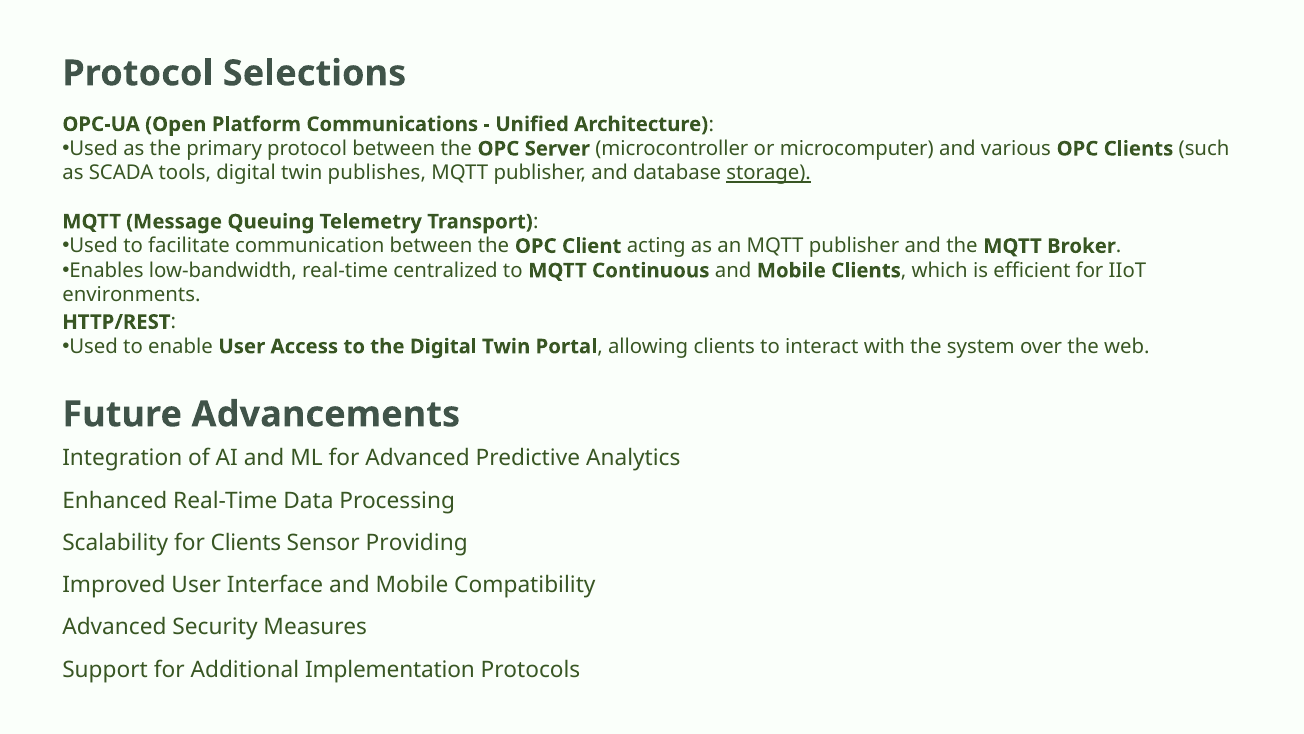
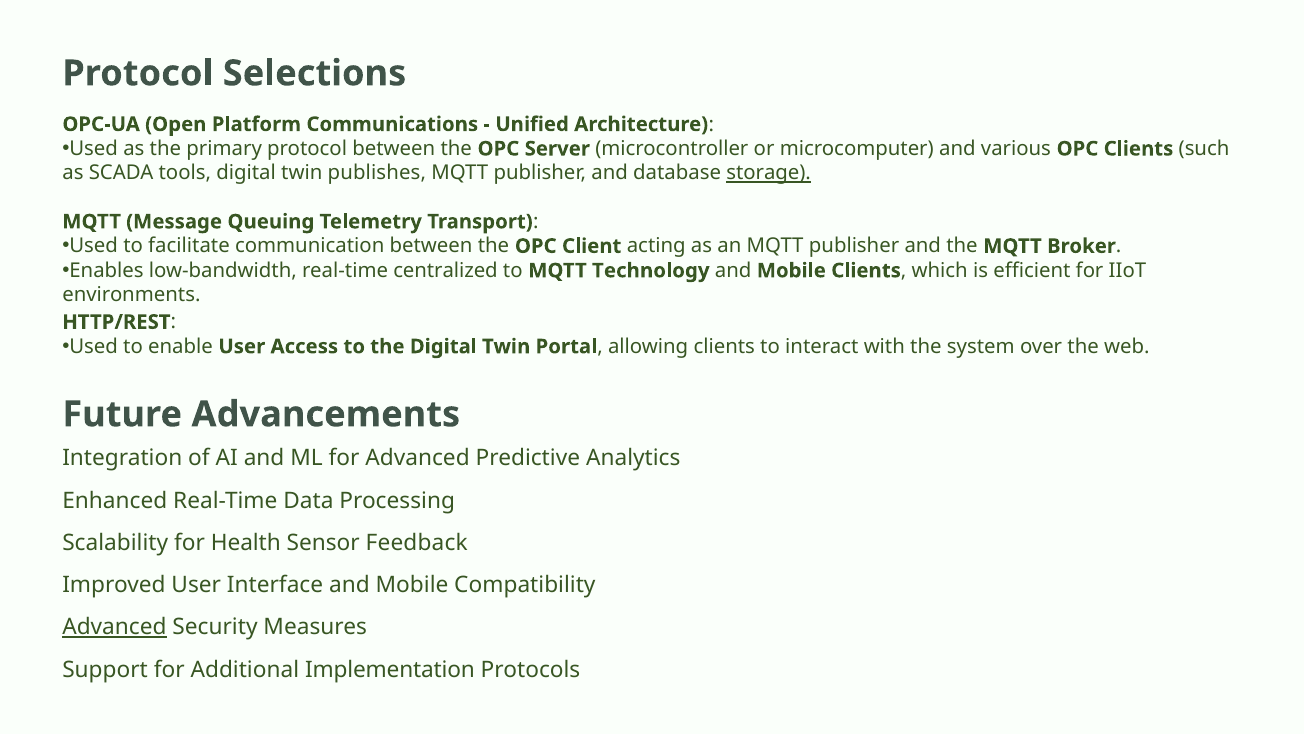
Continuous: Continuous -> Technology (651, 270)
for Clients: Clients -> Health (246, 543)
Providing: Providing -> Feedback (417, 543)
Advanced underline: none -> present (114, 627)
